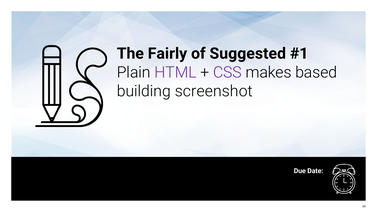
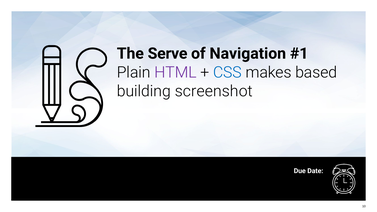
Fairly: Fairly -> Serve (168, 54)
Suggested: Suggested -> Navigation (248, 54)
CSS colour: purple -> blue (227, 72)
